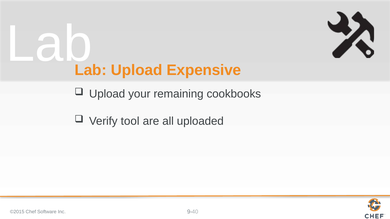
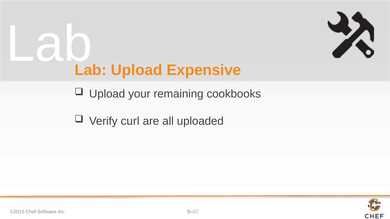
tool: tool -> curl (130, 121)
